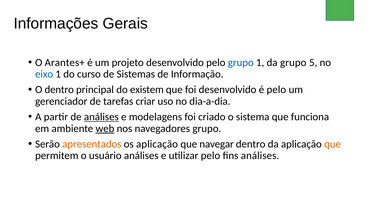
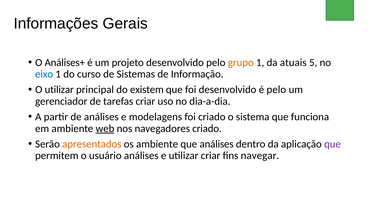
Arantes+: Arantes+ -> Análises+ (65, 63)
grupo colour: blue -> orange (241, 63)
da grupo: grupo -> atuais (293, 63)
O dentro: dentro -> utilizar (59, 90)
análises underline: present -> none (101, 117)
navegadores grupo: grupo -> criado (207, 129)
os aplicação: aplicação -> ambiente (157, 144)
que navegar: navegar -> análises (217, 144)
que colour: orange -> purple (332, 144)
utilizar pelo: pelo -> criar (211, 156)
fins análises: análises -> navegar (260, 156)
